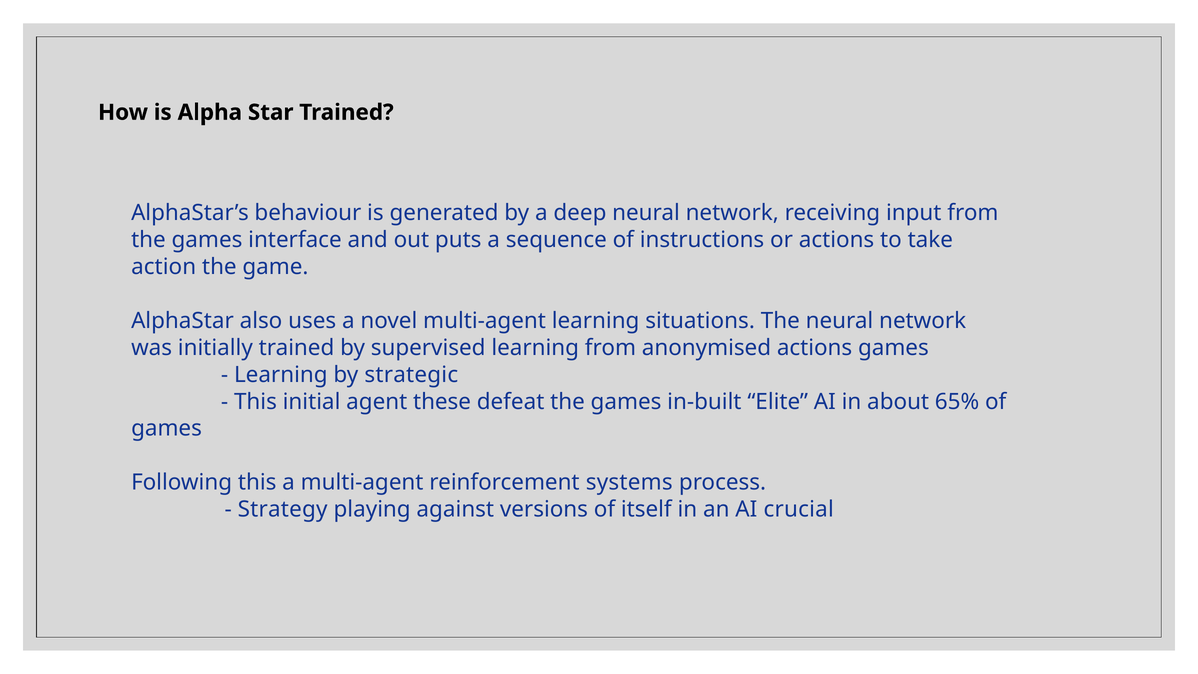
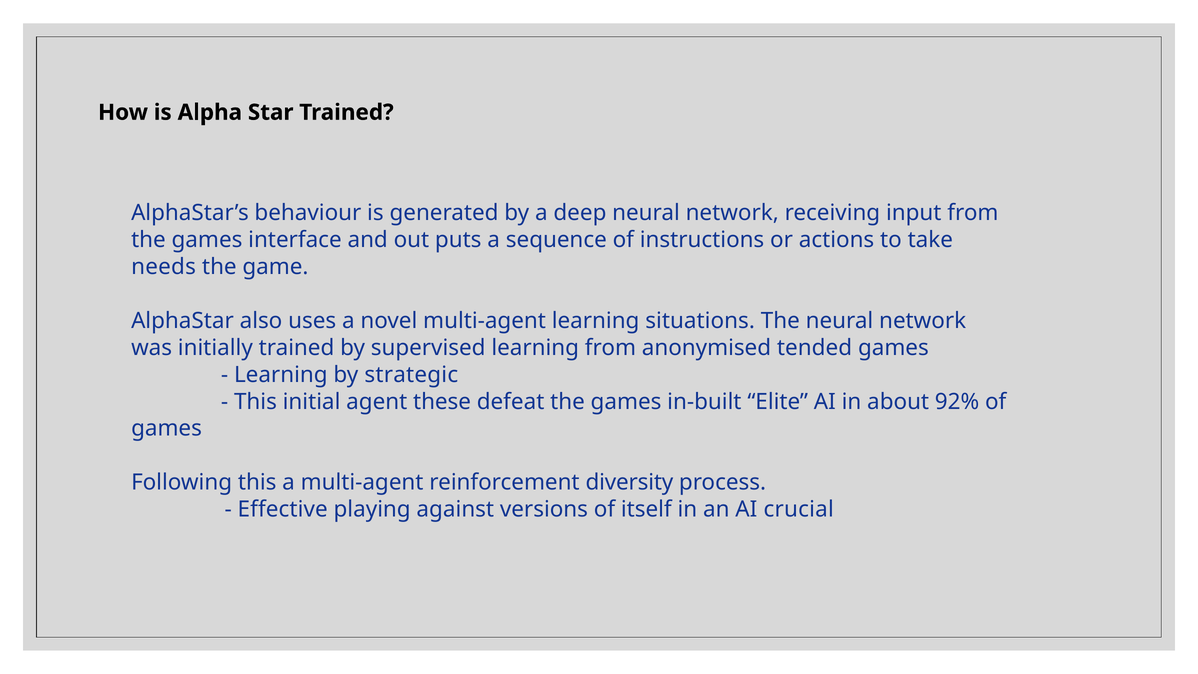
action: action -> needs (164, 267)
anonymised actions: actions -> tended (815, 348)
65%: 65% -> 92% (957, 402)
systems: systems -> diversity (629, 482)
Strategy: Strategy -> Effective (283, 509)
